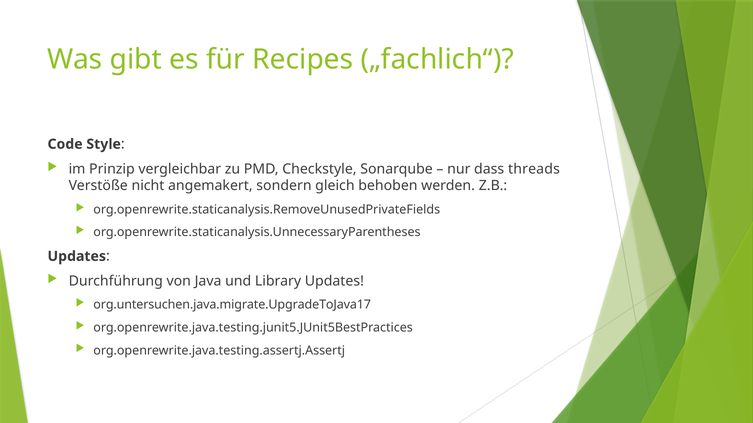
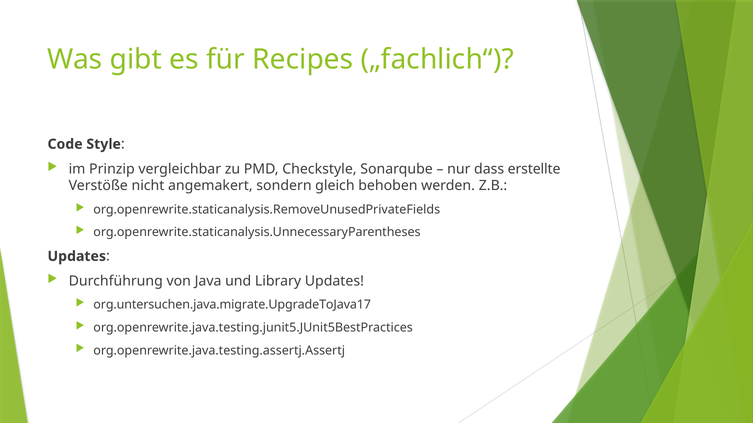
threads: threads -> erstellte (534, 169)
